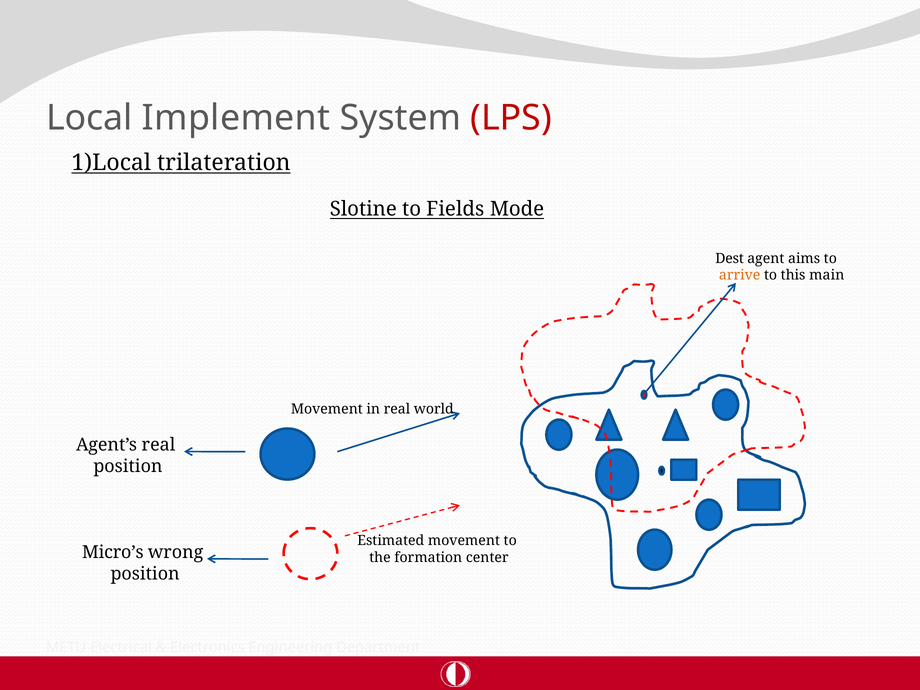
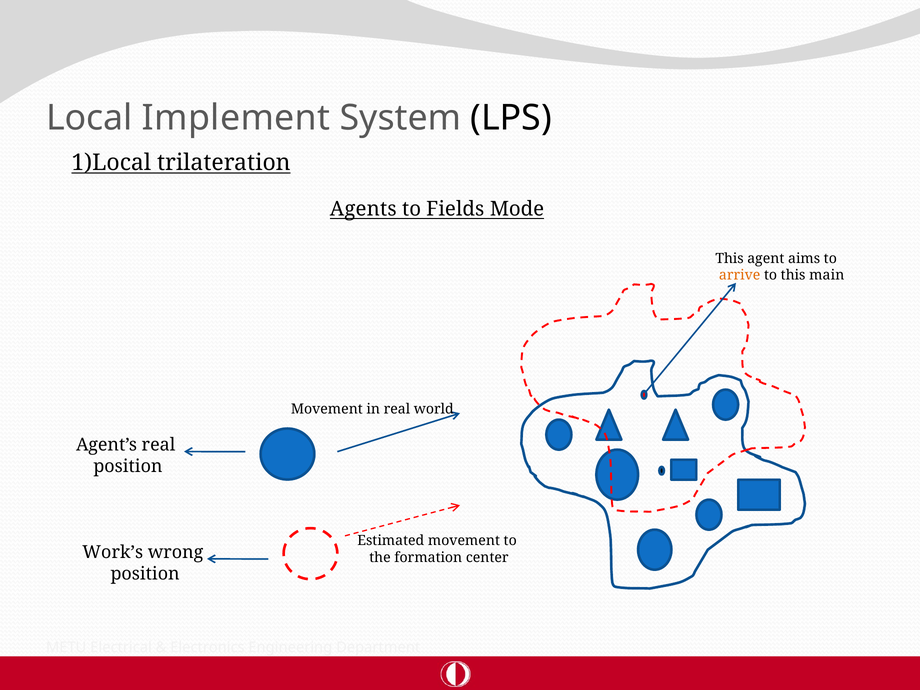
LPS colour: red -> black (511, 118)
Slotine: Slotine -> Agents (363, 209)
Dest: Dest -> This (730, 258)
Micro’s: Micro’s -> Work’s (113, 552)
